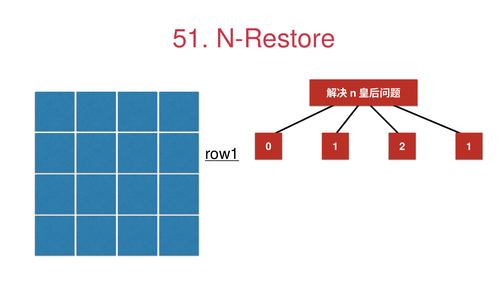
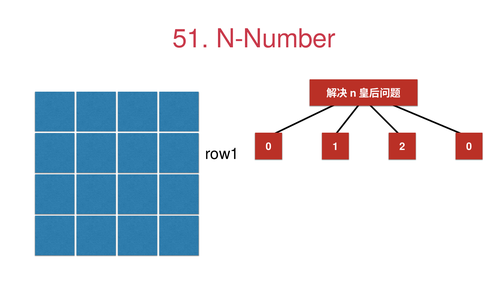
N-Restore: N-Restore -> N-Number (276, 39)
1: 1 -> 0 (469, 147)
row1 underline: present -> none (222, 154)
